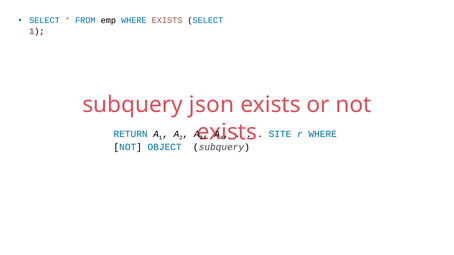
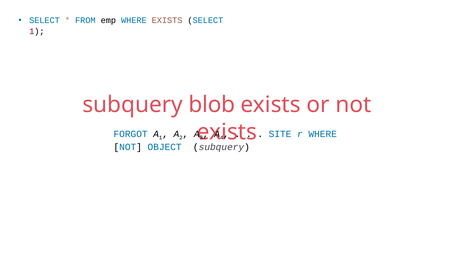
json: json -> blob (212, 105)
RETURN: RETURN -> FORGOT (131, 134)
